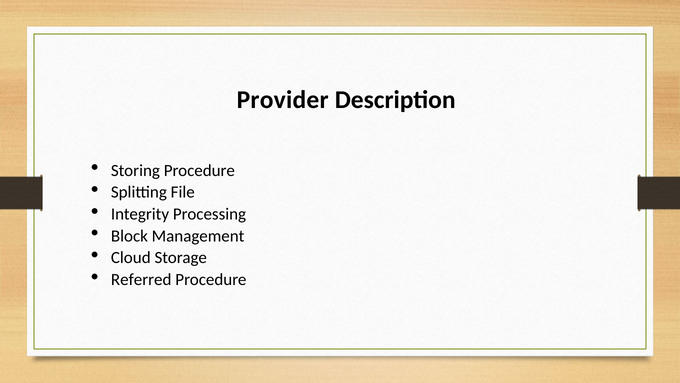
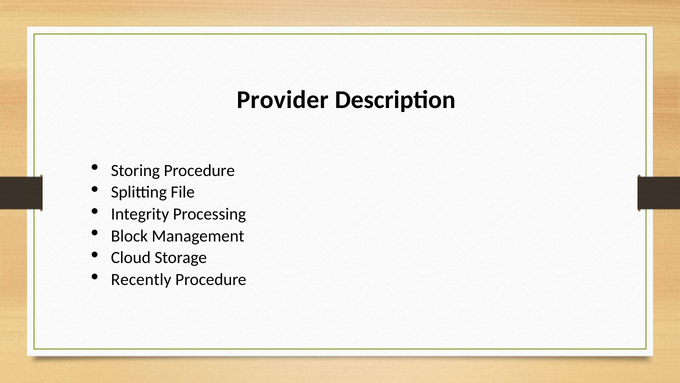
Referred: Referred -> Recently (141, 279)
